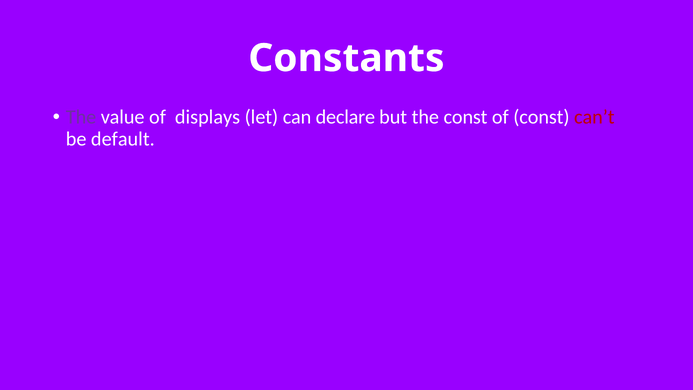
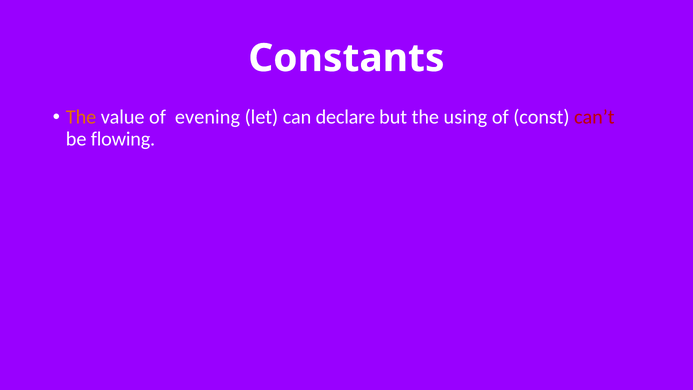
The colour: purple -> orange (81, 117)
displays: displays -> evening (208, 117)
the const: const -> using (465, 117)
default: default -> flowing (123, 139)
